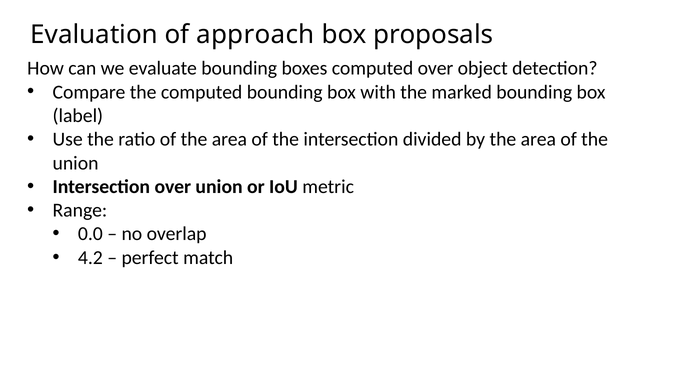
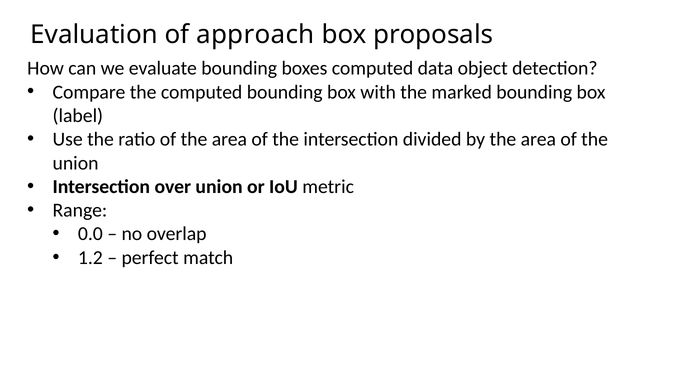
computed over: over -> data (435, 68)
4.2: 4.2 -> 1.2 (90, 258)
